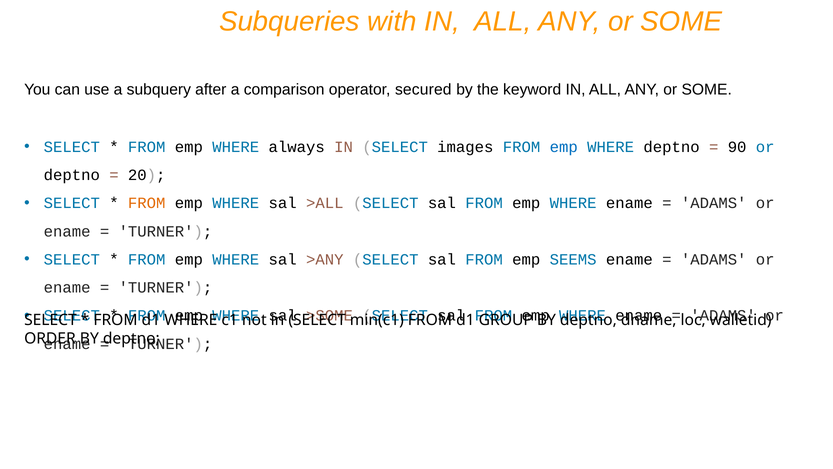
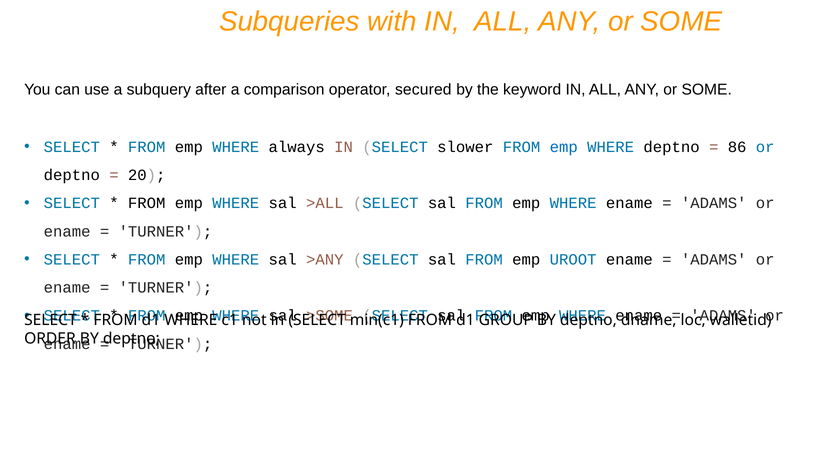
images: images -> slower (465, 147)
90: 90 -> 86 (737, 147)
FROM colour: orange -> black (147, 203)
SEEMS: SEEMS -> UROOT (573, 259)
